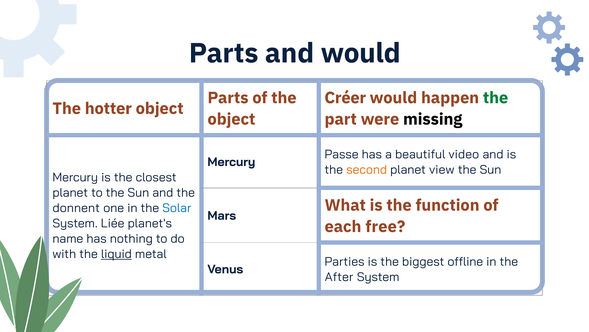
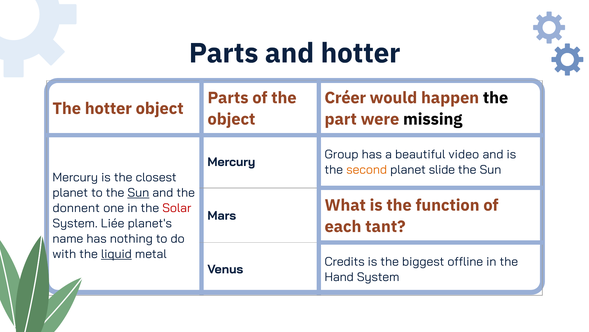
and would: would -> hotter (361, 53)
the colour: green -> black (496, 98)
Passe: Passe -> Group (342, 154)
view: view -> slide (442, 169)
Sun underline: none -> present (138, 192)
Solar colour: blue -> red (177, 208)
free: free -> tant (385, 226)
Parties: Parties -> Credits (345, 261)
After: After -> Hand (339, 277)
